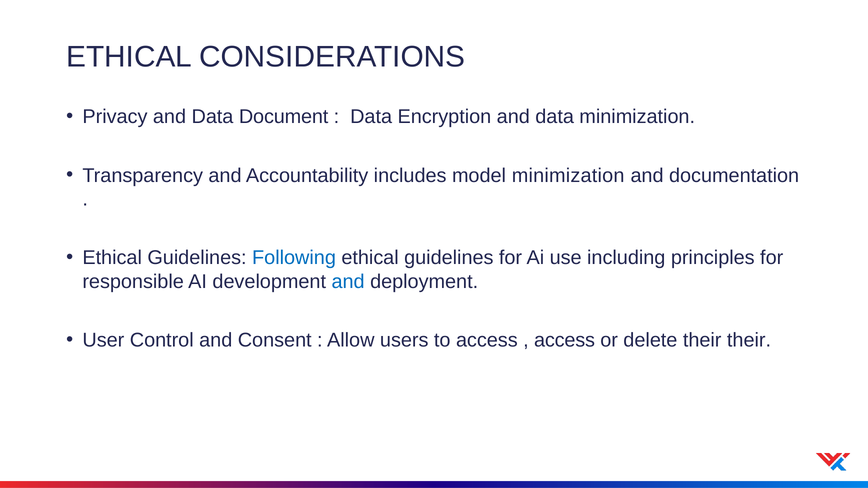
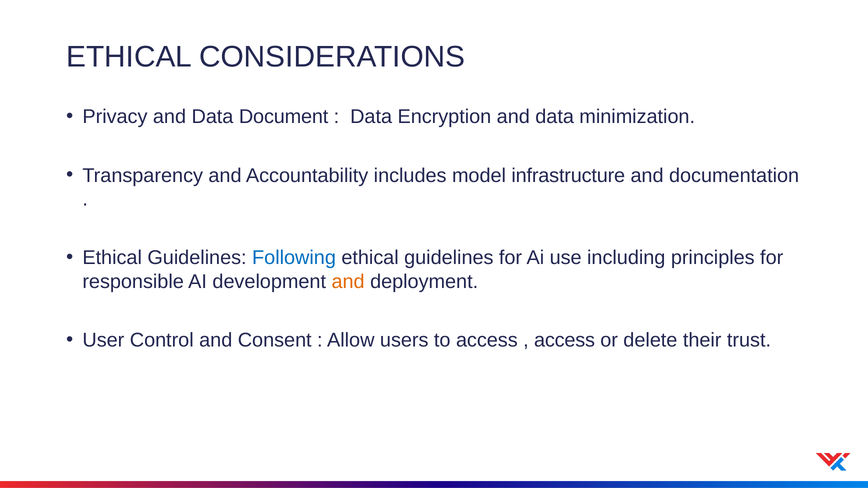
model minimization: minimization -> infrastructure (568, 176)
and colour: blue -> orange (348, 282)
their their: their -> trust (749, 340)
